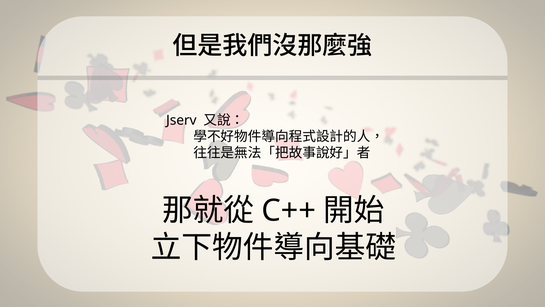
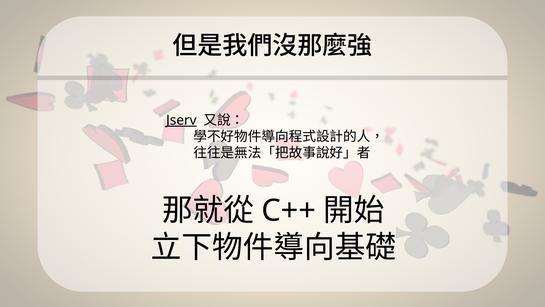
Jserv underline: none -> present (181, 120)
